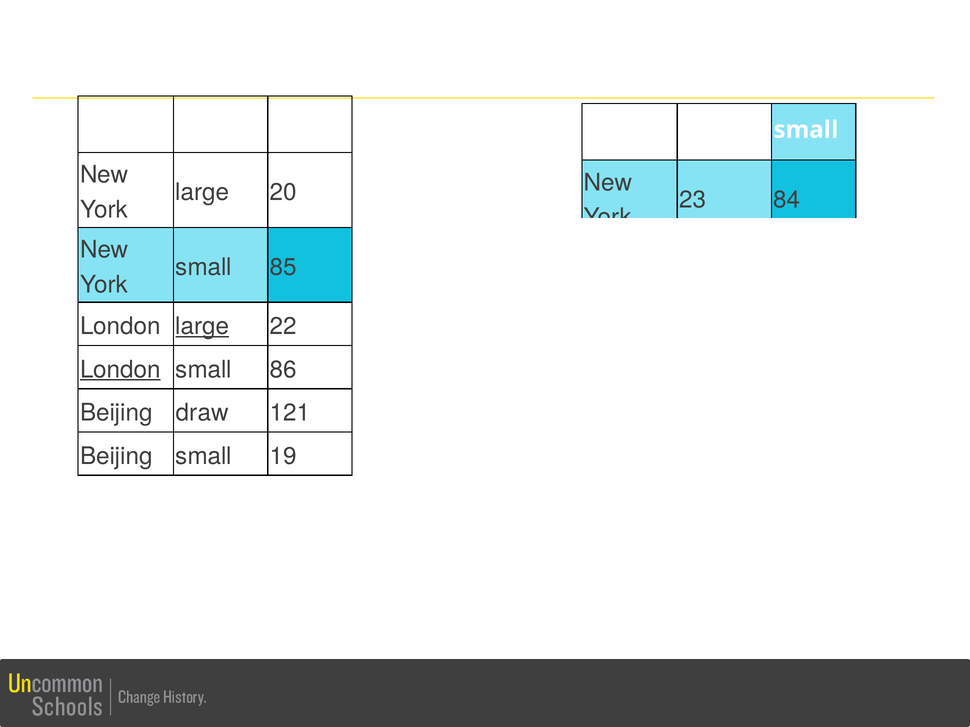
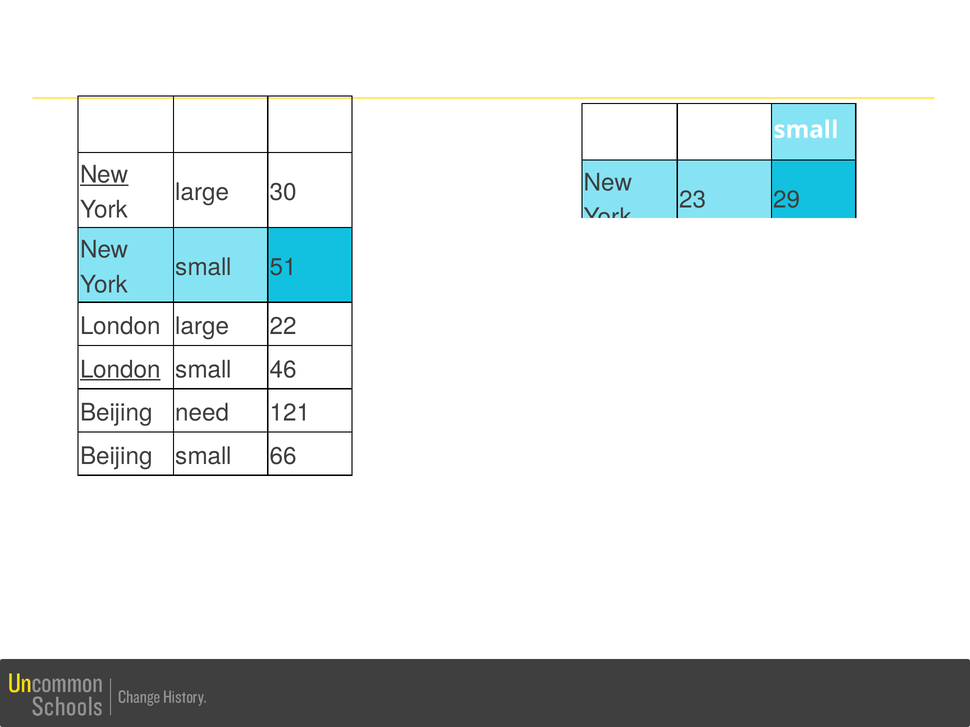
New underline: none -> present (104, 175)
20: 20 -> 30 (283, 192)
84: 84 -> 29 (787, 200)
85: 85 -> 51 (283, 267)
large underline: present -> none (202, 326)
86: 86 -> 46 (283, 370)
draw: draw -> need (202, 413)
19: 19 -> 66 (283, 456)
